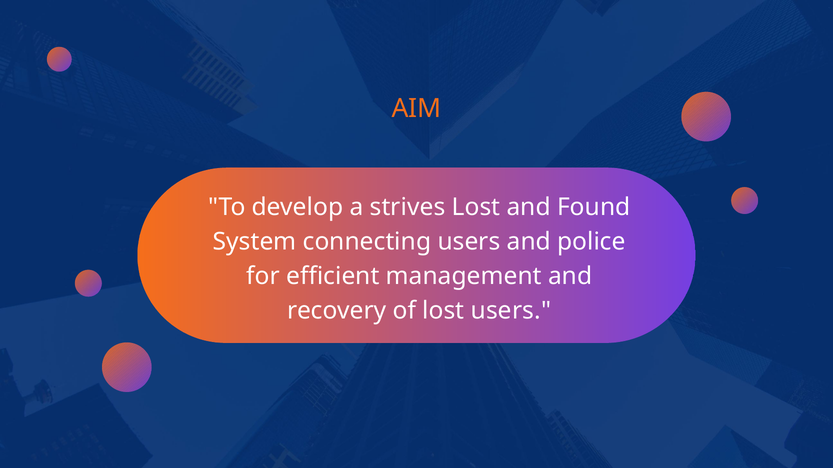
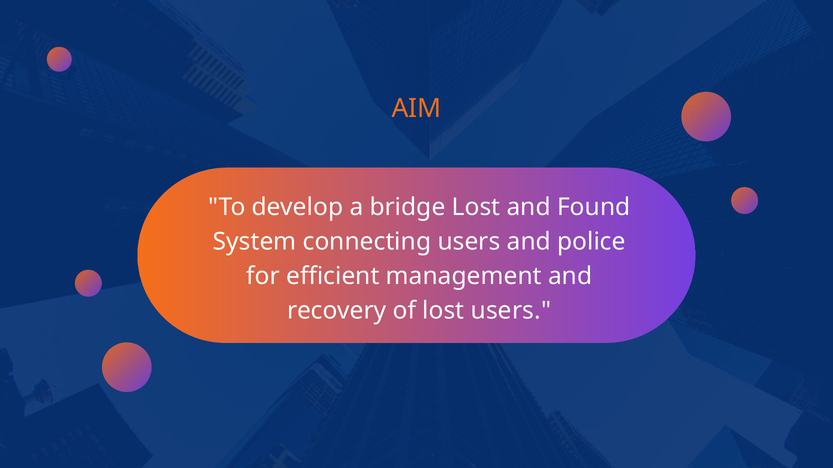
strives: strives -> bridge (408, 207)
